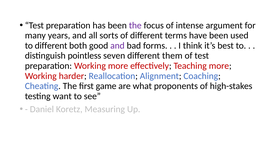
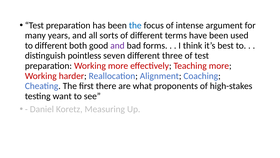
the colour: purple -> blue (135, 25)
them: them -> three (172, 56)
game: game -> there (106, 86)
